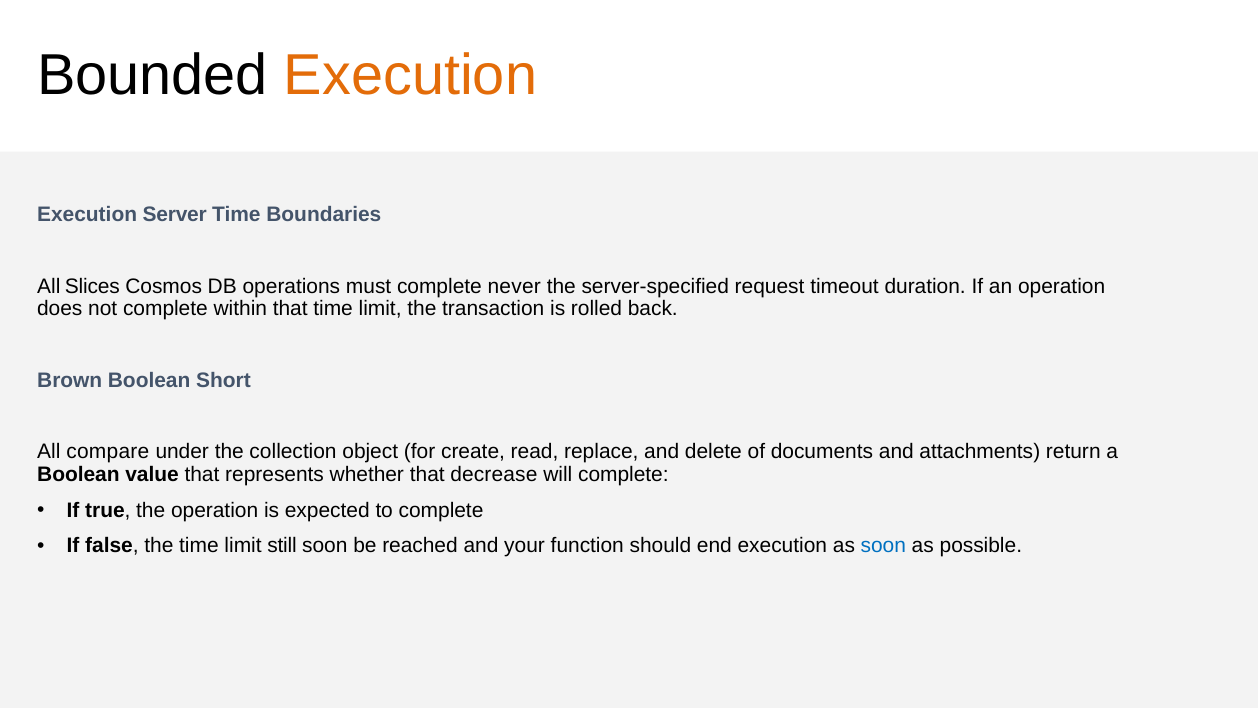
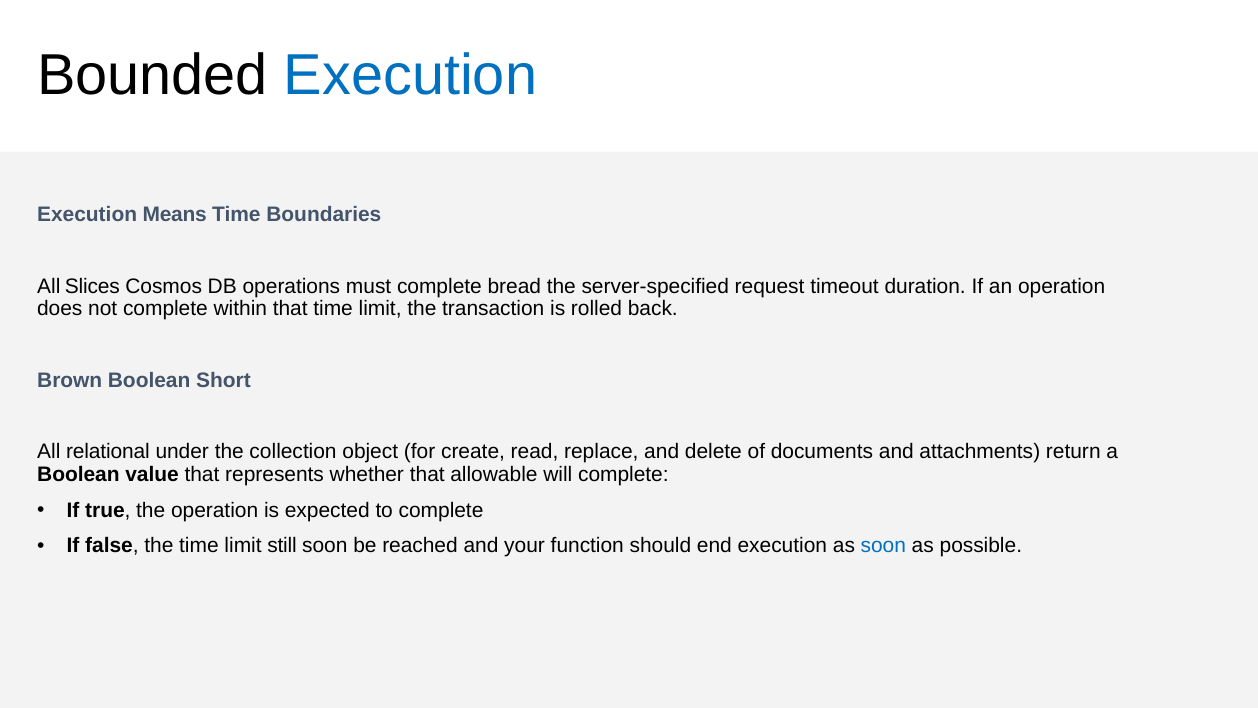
Execution colour: orange -> blue (411, 76)
Server: Server -> Means (175, 215)
never: never -> bread (514, 286)
compare: compare -> relational (108, 452)
decrease: decrease -> allowable (494, 474)
